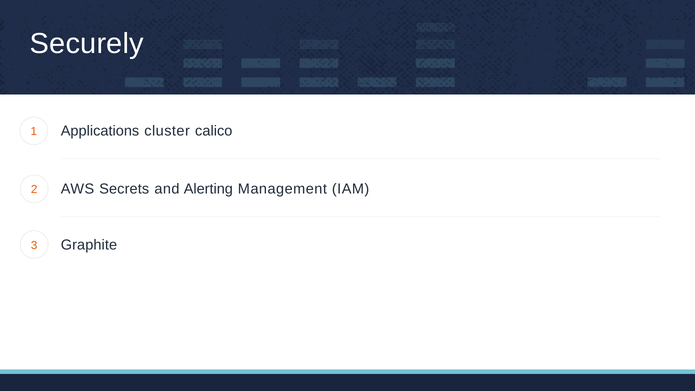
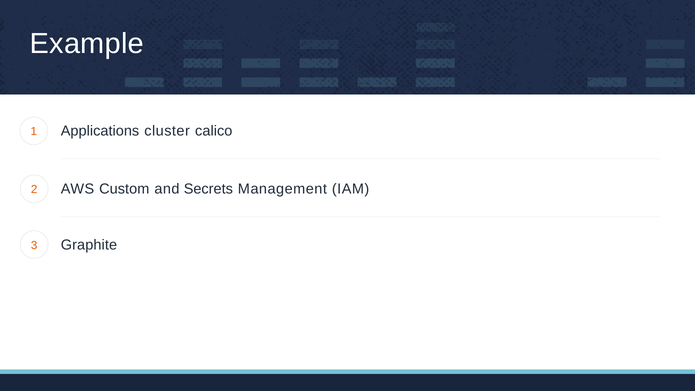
Securely: Securely -> Example (87, 44)
Secrets: Secrets -> Custom (124, 189)
Alerting: Alerting -> Secrets (208, 189)
